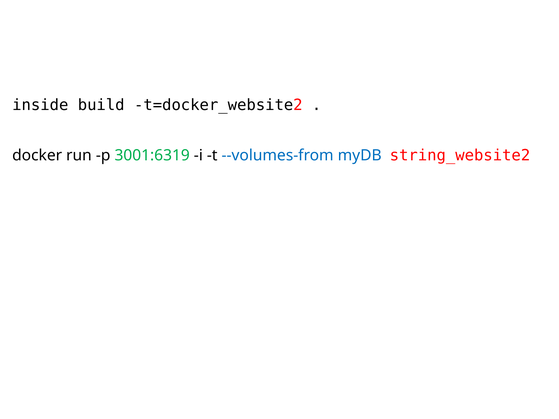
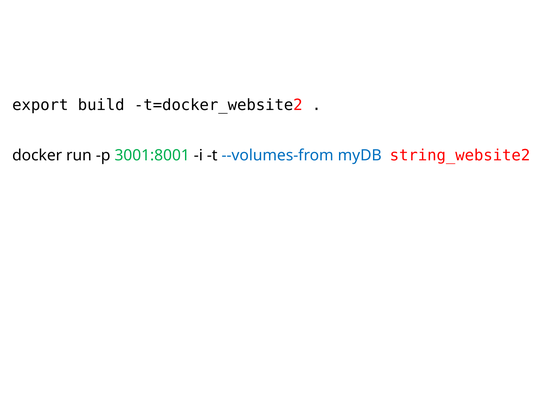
inside: inside -> export (40, 105)
3001:6319: 3001:6319 -> 3001:8001 (152, 155)
